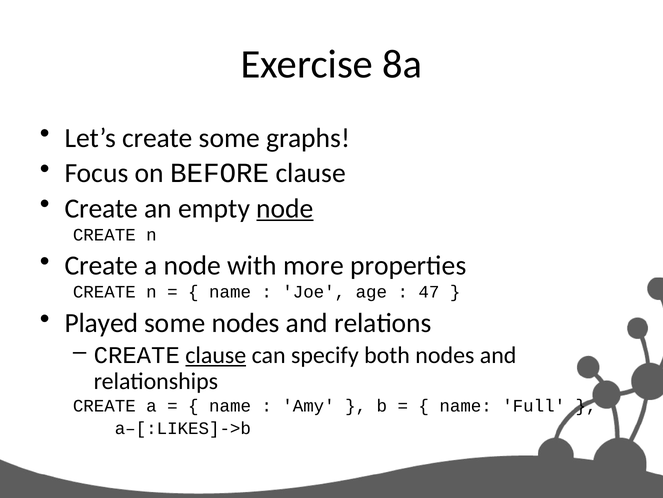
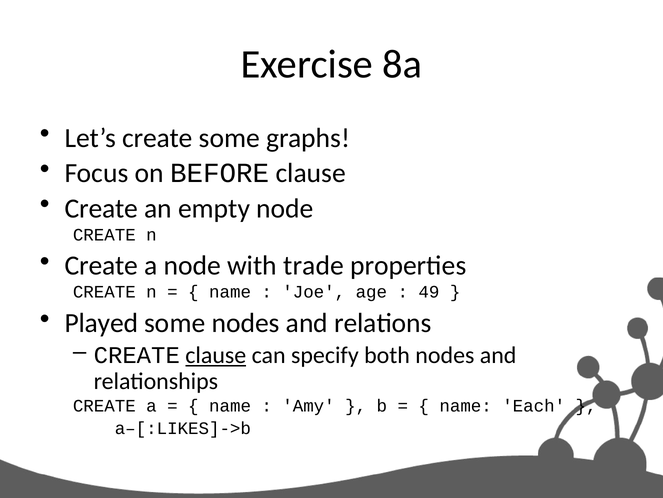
node underline: present -> none (285, 208)
more: more -> trade (314, 265)
47: 47 -> 49 (429, 292)
Full: Full -> Each (534, 405)
